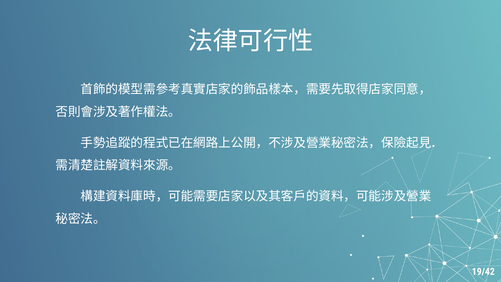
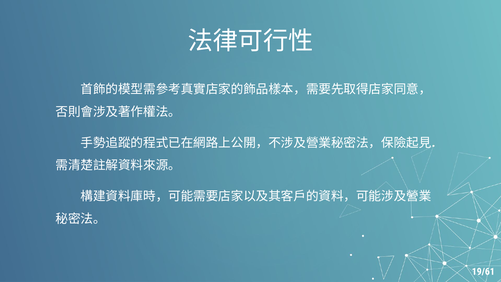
19/42: 19/42 -> 19/61 (483, 271)
